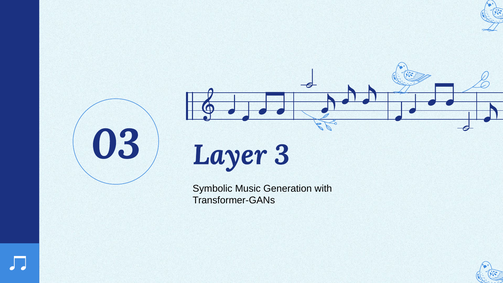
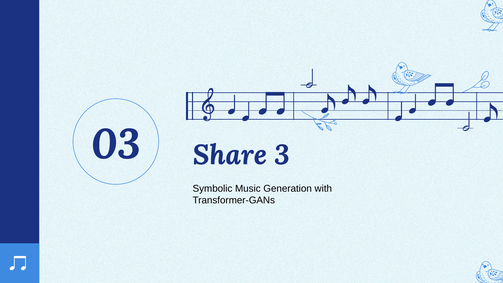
Layer: Layer -> Share (230, 155)
